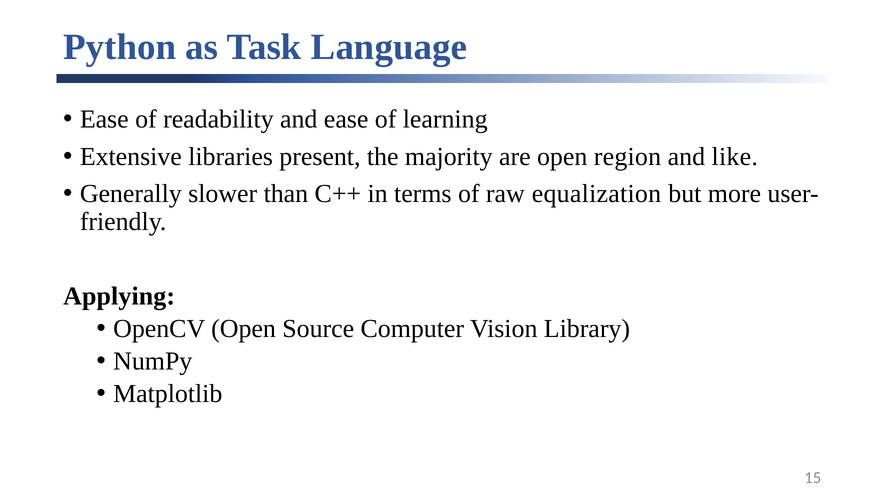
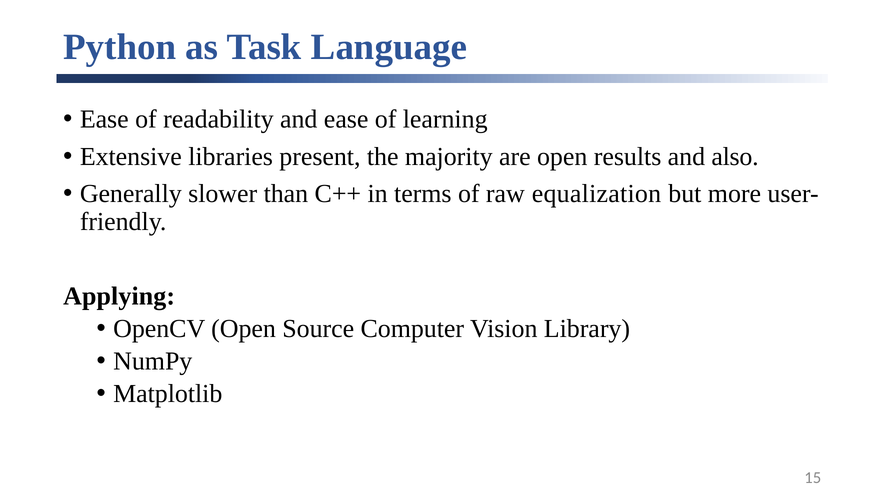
region: region -> results (628, 157)
like: like -> also (735, 157)
